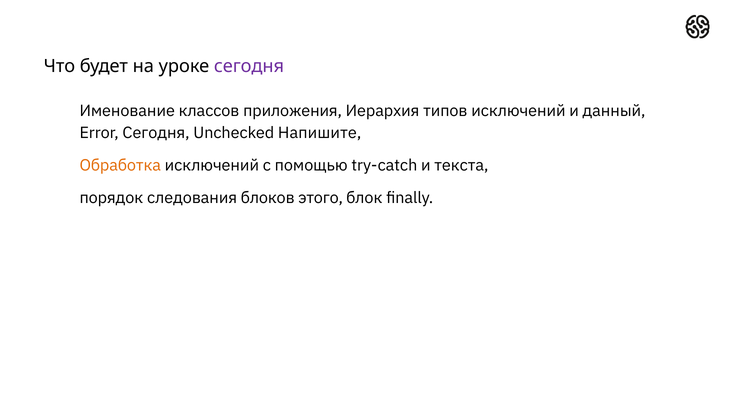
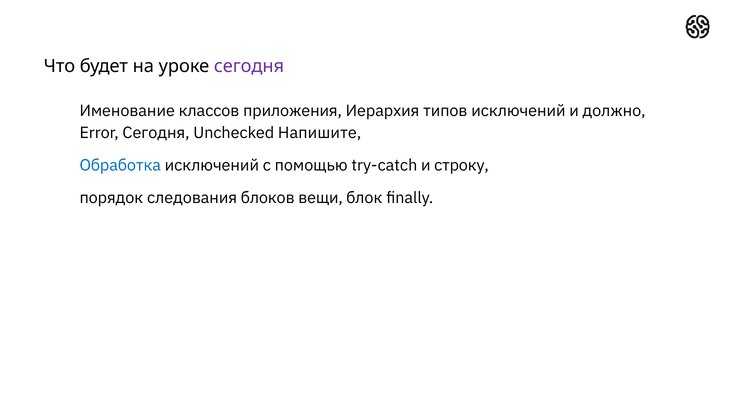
данный: данный -> должно (614, 111)
Обработка colour: orange -> blue (120, 166)
текста: текста -> строку (462, 166)
этого: этого -> вещи (321, 198)
